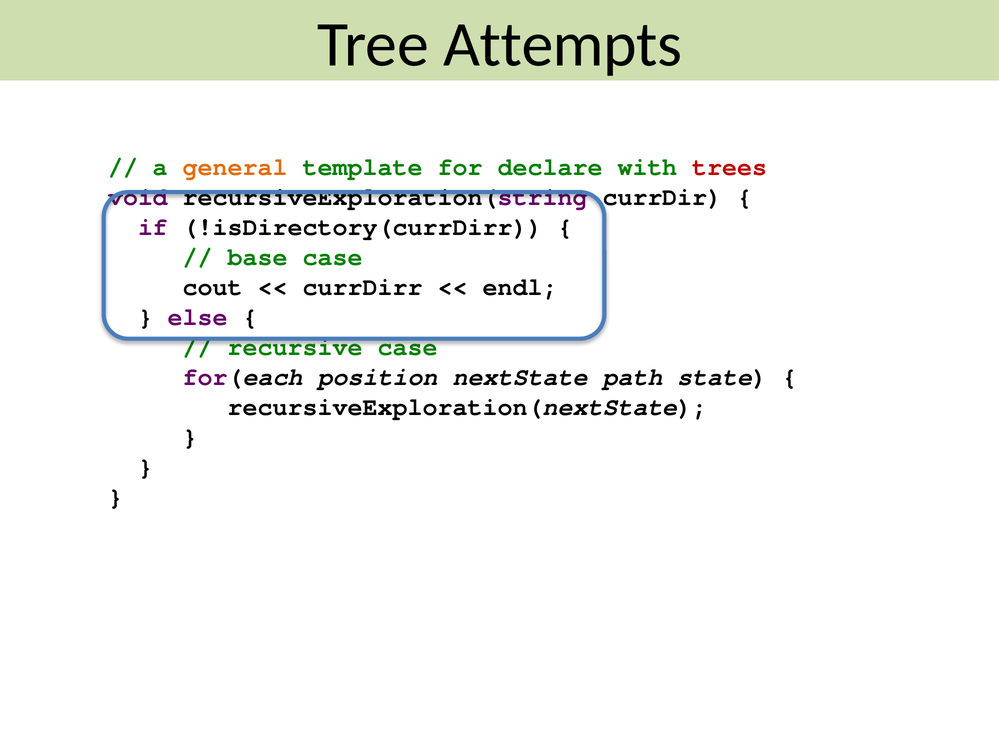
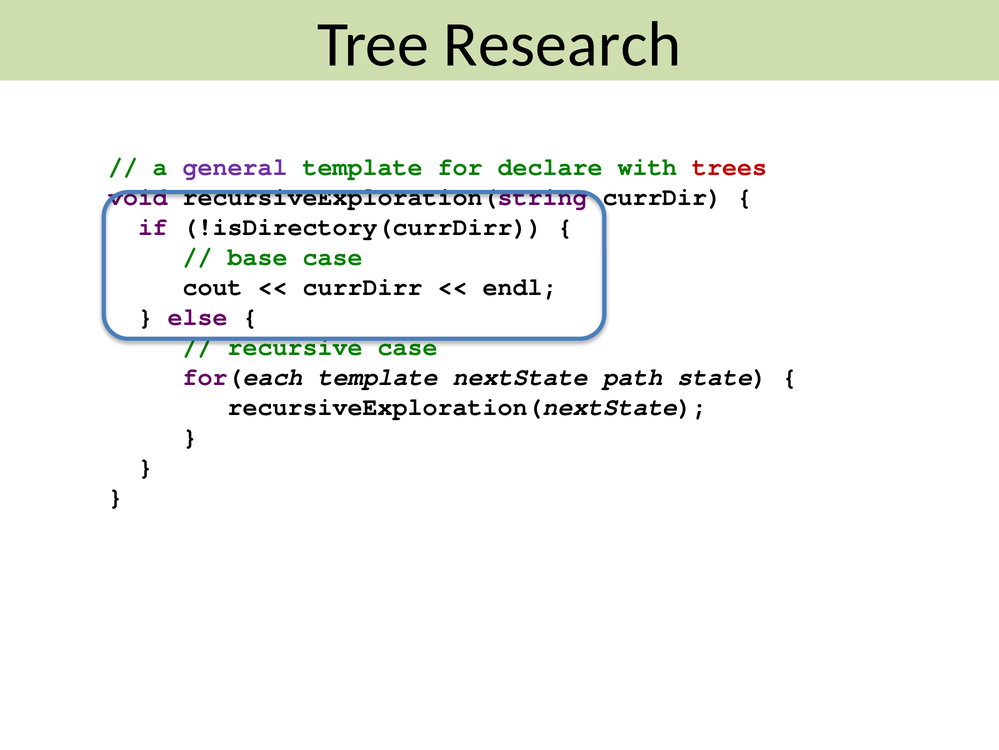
Attempts: Attempts -> Research (562, 44)
general colour: orange -> purple (235, 167)
for(each position: position -> template (378, 377)
